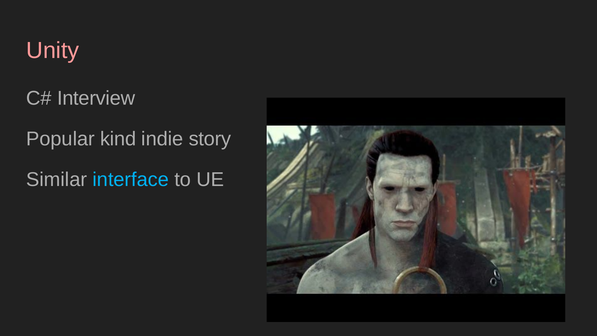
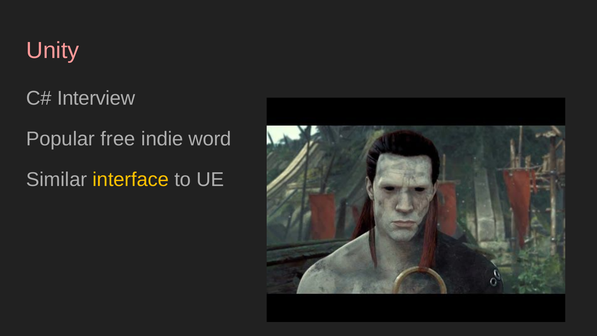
kind: kind -> free (118, 139)
story: story -> word (210, 139)
interface colour: light blue -> yellow (131, 180)
